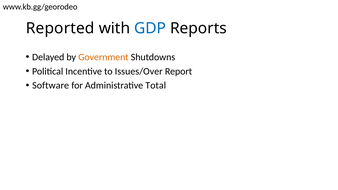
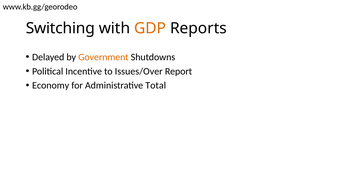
Reported: Reported -> Switching (60, 28)
GDP colour: blue -> orange (150, 28)
Software: Software -> Economy (51, 85)
